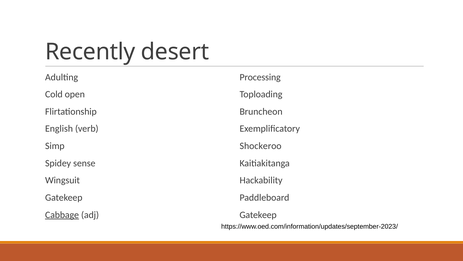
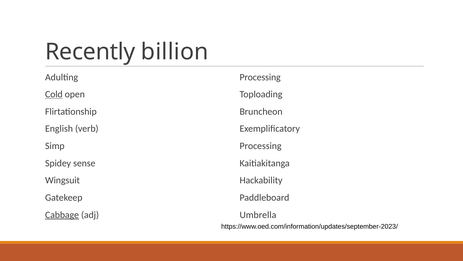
desert: desert -> billion (175, 52)
Cold underline: none -> present (54, 94)
Shockeroo: Shockeroo -> Processing (261, 146)
Gatekeep: Gatekeep -> Umbrella (258, 214)
